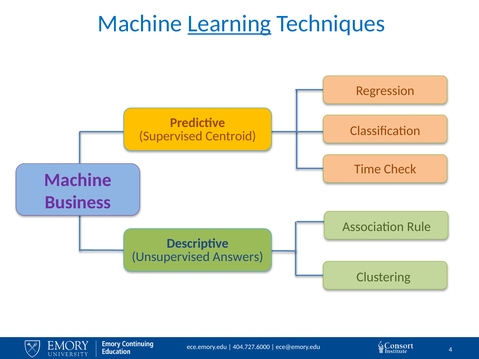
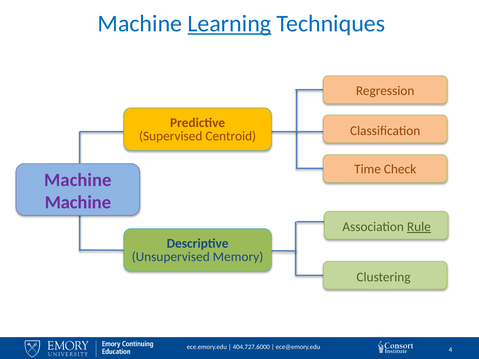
Business: Business -> Machine (78, 203)
Rule underline: none -> present (419, 227)
Answers: Answers -> Memory (238, 257)
